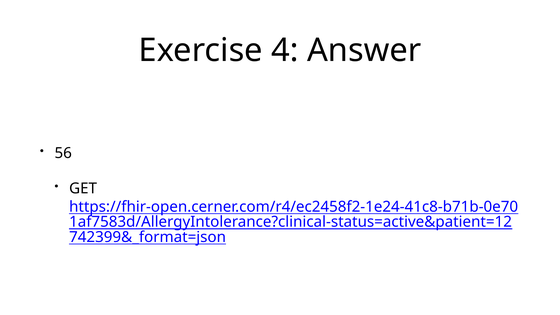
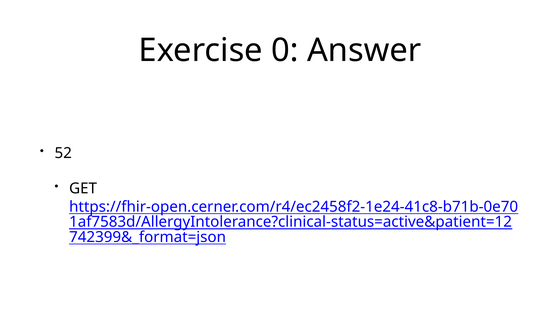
4: 4 -> 0 (285, 50)
56: 56 -> 52 (63, 153)
